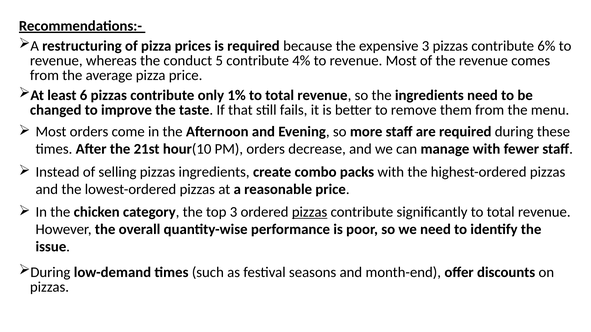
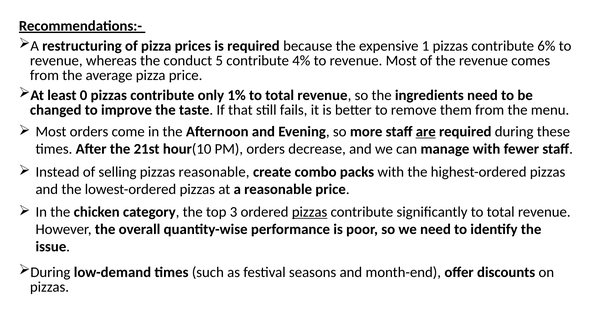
expensive 3: 3 -> 1 (426, 46)
6: 6 -> 0 (84, 95)
are underline: none -> present (426, 132)
pizzas ingredients: ingredients -> reasonable (214, 172)
